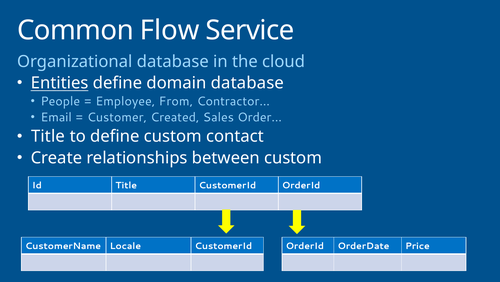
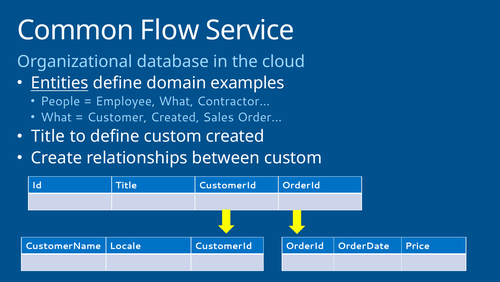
domain database: database -> examples (248, 83)
Employee From: From -> What (176, 101)
Email: Email -> What (56, 117)
custom contact: contact -> created (235, 136)
